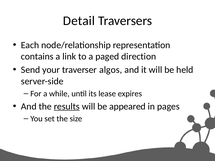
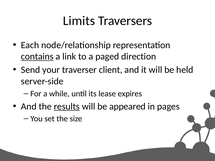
Detail: Detail -> Limits (79, 21)
contains underline: none -> present (37, 57)
algos: algos -> client (111, 70)
